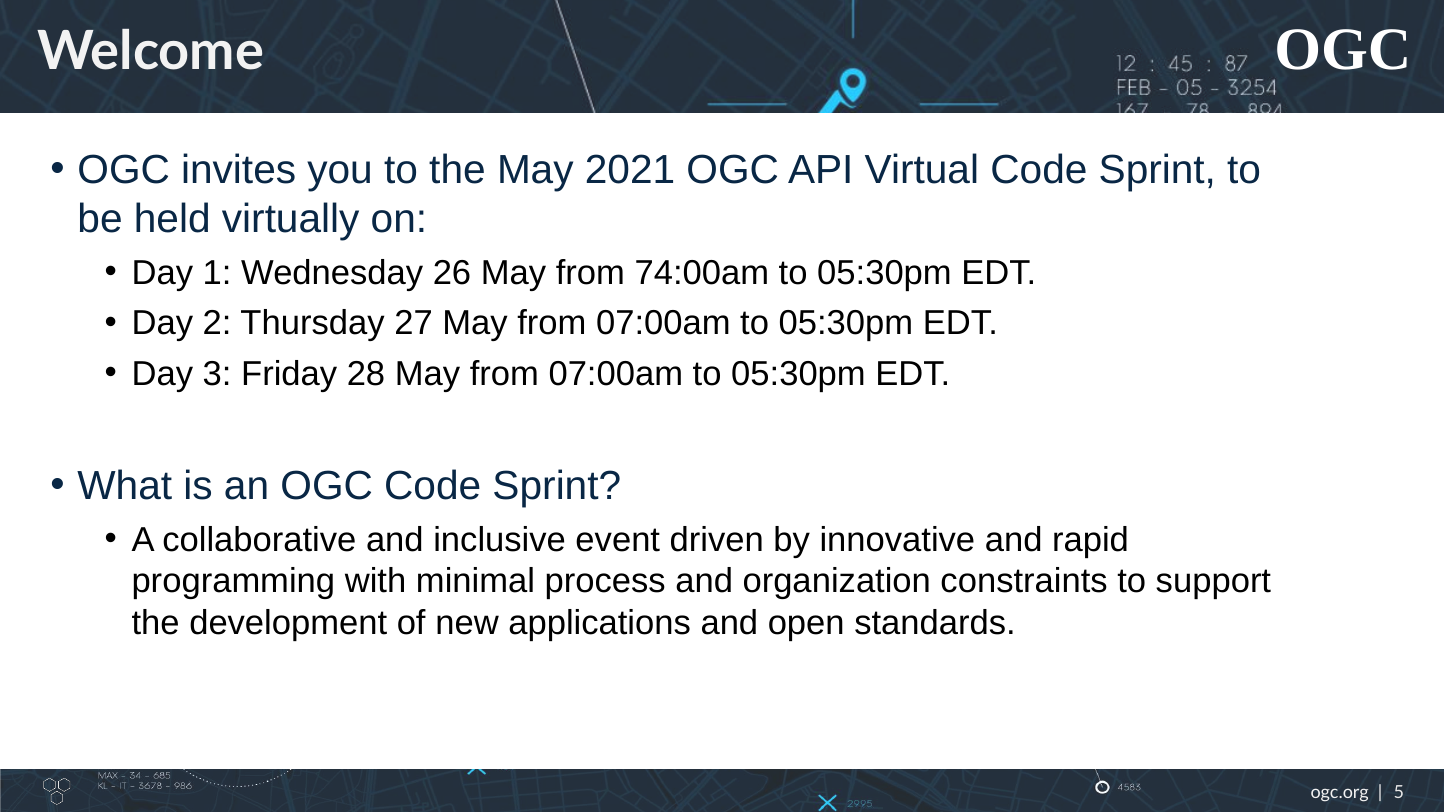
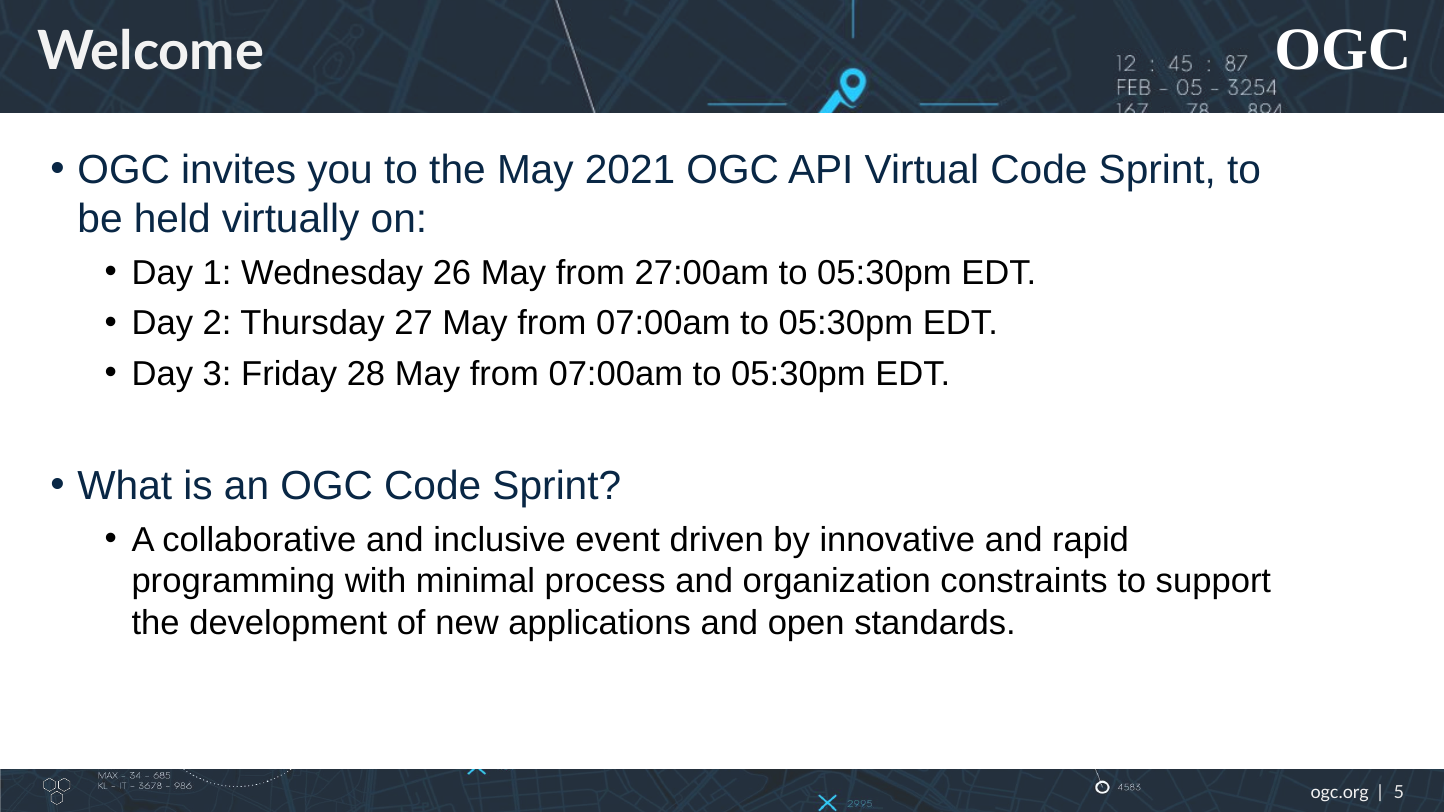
74:00am: 74:00am -> 27:00am (702, 273)
